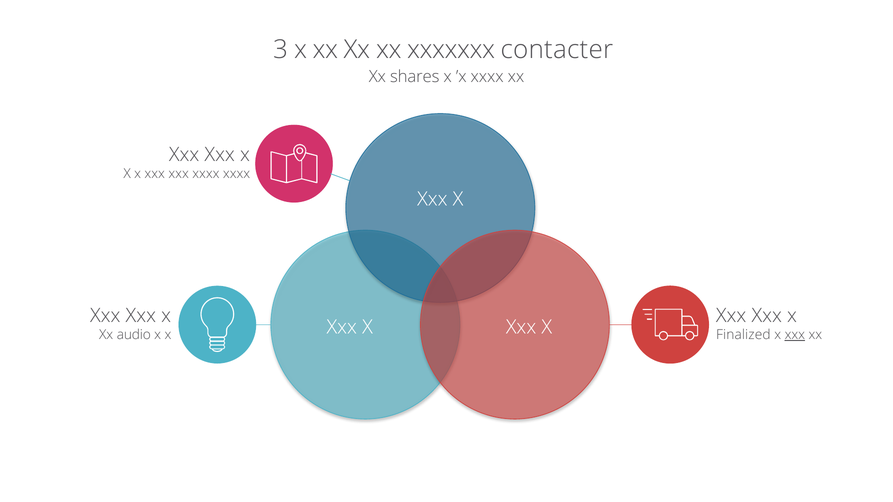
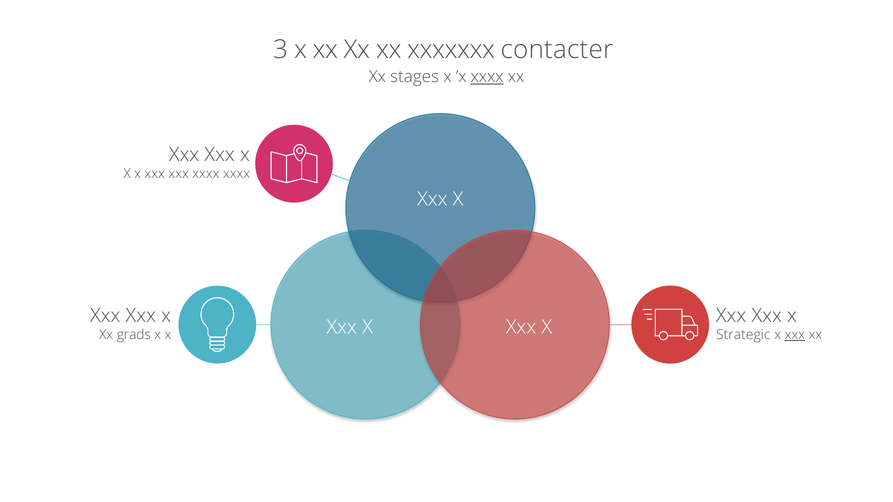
shares: shares -> stages (415, 77)
xxxx underline: none -> present (487, 77)
audio: audio -> grads (134, 335)
Finalized: Finalized -> Strategic (743, 335)
